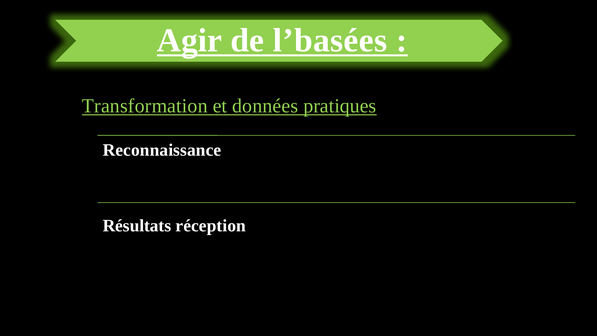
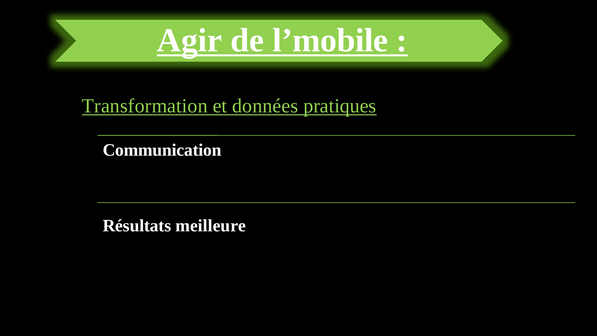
l’basées: l’basées -> l’mobile (330, 41)
Reconnaissance: Reconnaissance -> Communication (162, 150)
réception: réception -> meilleure (211, 226)
